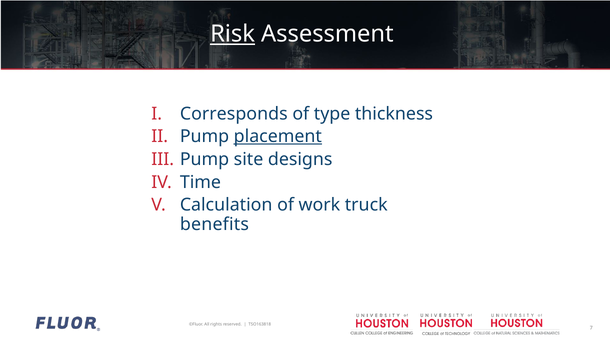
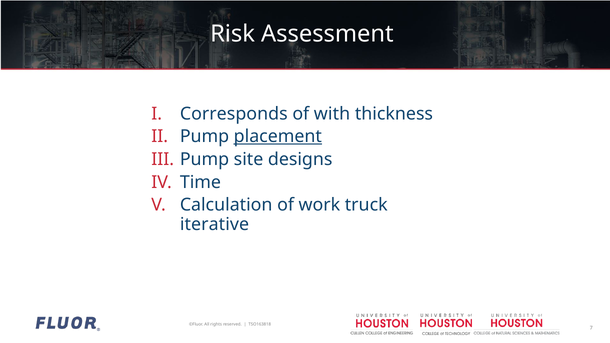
Risk underline: present -> none (233, 34)
type: type -> with (332, 114)
benefits: benefits -> iterative (214, 224)
